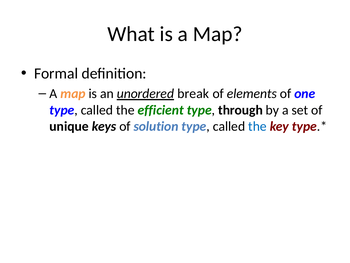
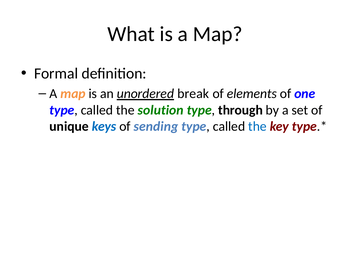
efficient: efficient -> solution (161, 110)
keys colour: black -> blue (104, 126)
solution: solution -> sending (156, 126)
